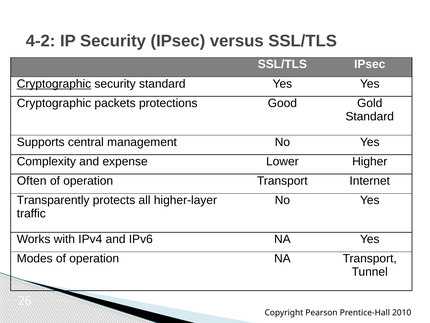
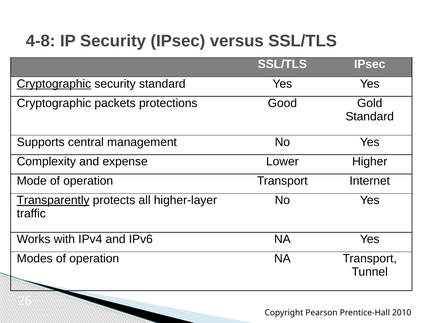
4-2: 4-2 -> 4-8 (41, 41)
Often: Often -> Mode (32, 181)
Transparently underline: none -> present (53, 200)
